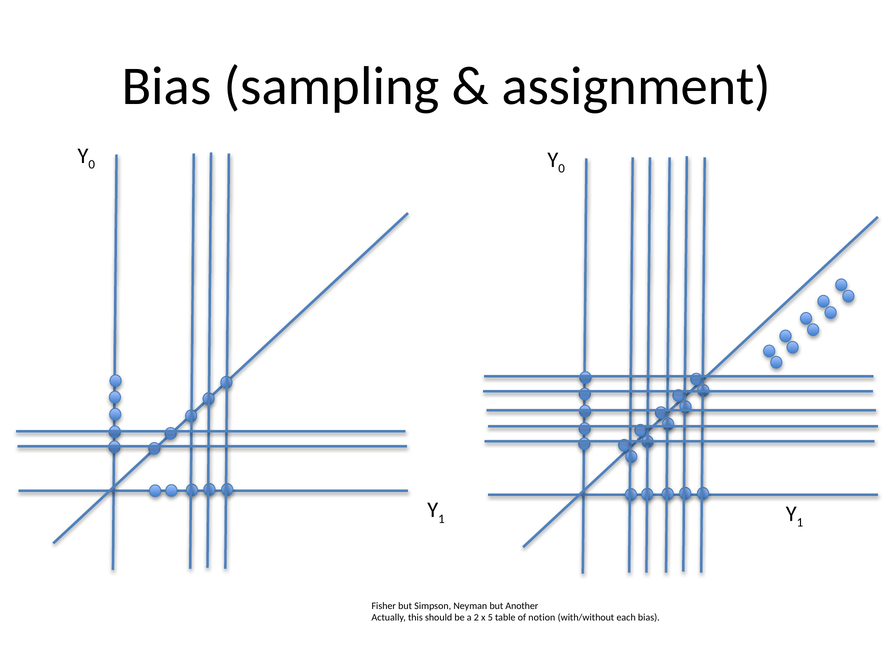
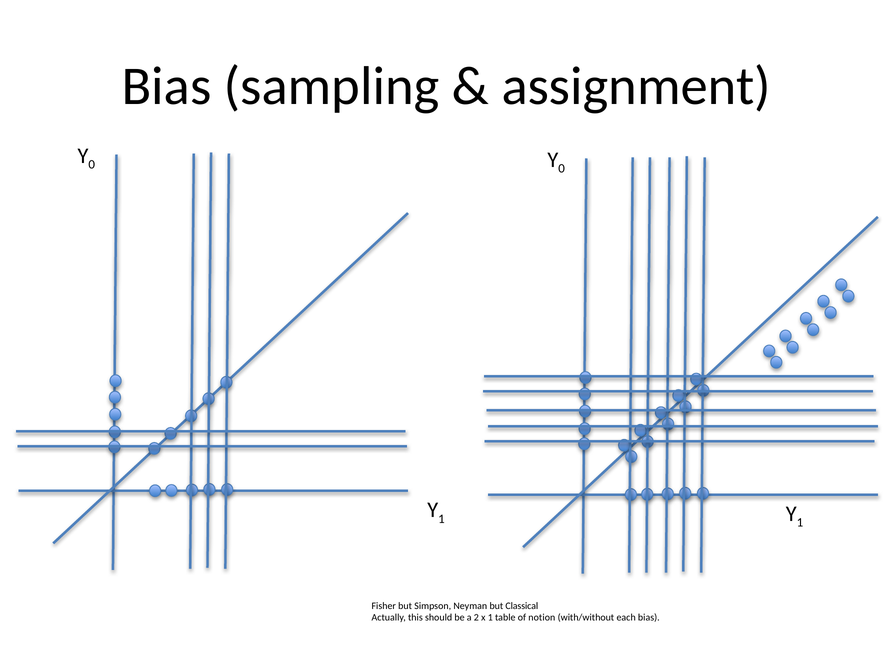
Another: Another -> Classical (522, 606)
x 5: 5 -> 1 (490, 618)
